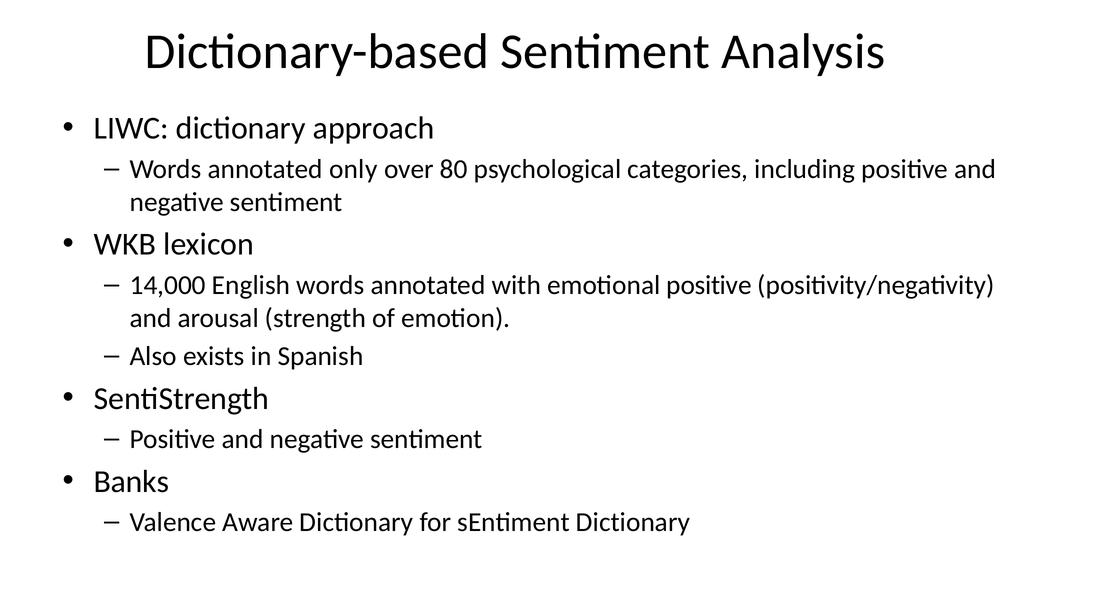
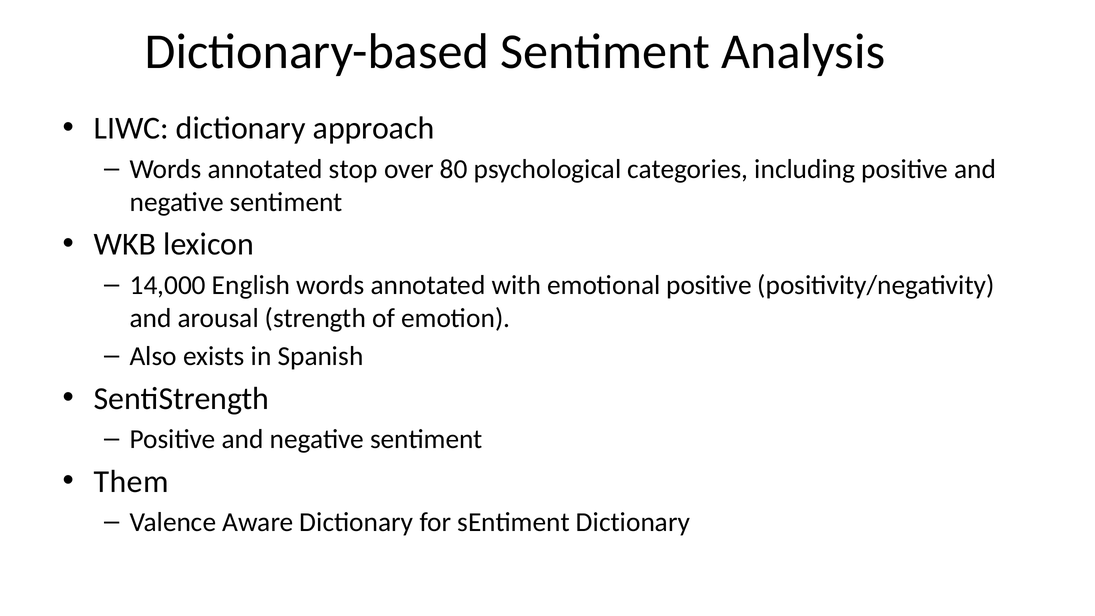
only: only -> stop (353, 169)
Banks: Banks -> Them (131, 482)
